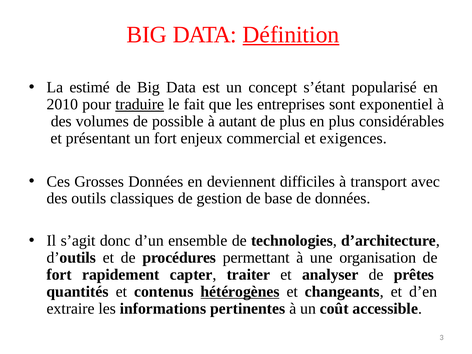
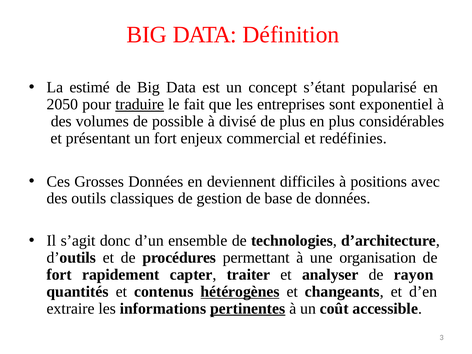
Définition underline: present -> none (291, 35)
2010: 2010 -> 2050 (62, 104)
autant: autant -> divisé (238, 121)
exigences: exigences -> redéfinies (353, 138)
transport: transport -> positions (379, 181)
prêtes: prêtes -> rayon (414, 275)
pertinentes underline: none -> present (248, 309)
